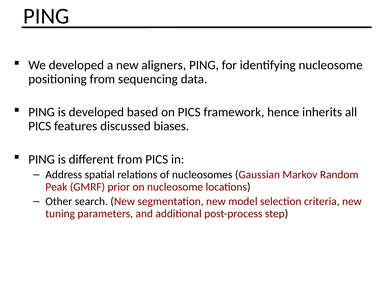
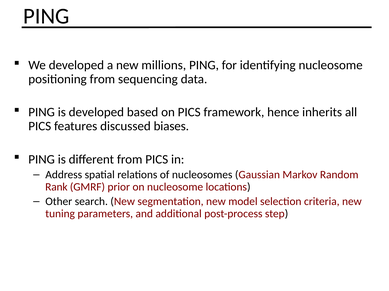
aligners: aligners -> millions (164, 65)
Peak: Peak -> Rank (56, 187)
